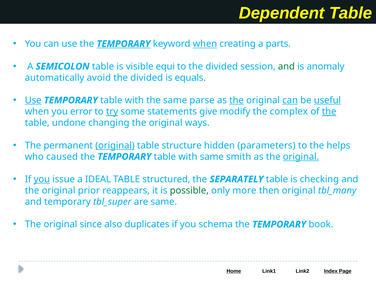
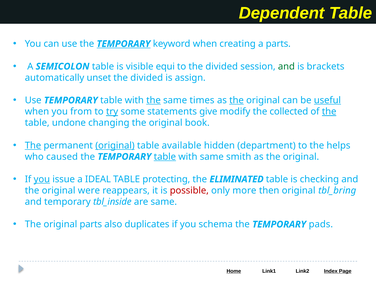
when underline: present -> none (205, 44)
anomaly: anomaly -> brackets (326, 66)
avoid: avoid -> unset (99, 78)
equals: equals -> assign (190, 78)
Use underline: present -> none (33, 100)
the underline: none -> present (153, 100)
parse: parse -> times (202, 100)
can underline: present -> none (290, 100)
error: error -> from (81, 112)
complex: complex -> collected (289, 112)
ways: ways -> book (197, 123)
The underline: none -> present (33, 145)
structure: structure -> available (182, 145)
parameters: parameters -> department (266, 145)
table underline: none -> present (165, 157)
original underline: present -> none (301, 157)
structured: structured -> protecting (166, 179)
SEPARATELY: SEPARATELY -> ELIMINATED (237, 179)
prior: prior -> were (89, 191)
possible colour: green -> red (189, 191)
tbl_many: tbl_many -> tbl_bring (337, 191)
tbl_super: tbl_super -> tbl_inside (112, 202)
original since: since -> parts (91, 224)
book: book -> pads (321, 224)
